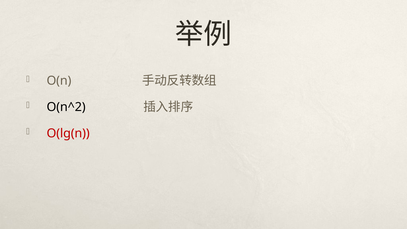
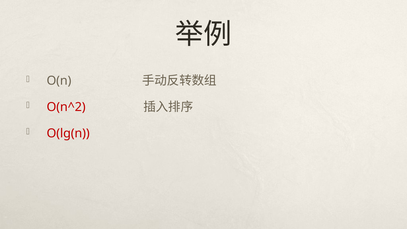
O(n^2 colour: black -> red (66, 107)
